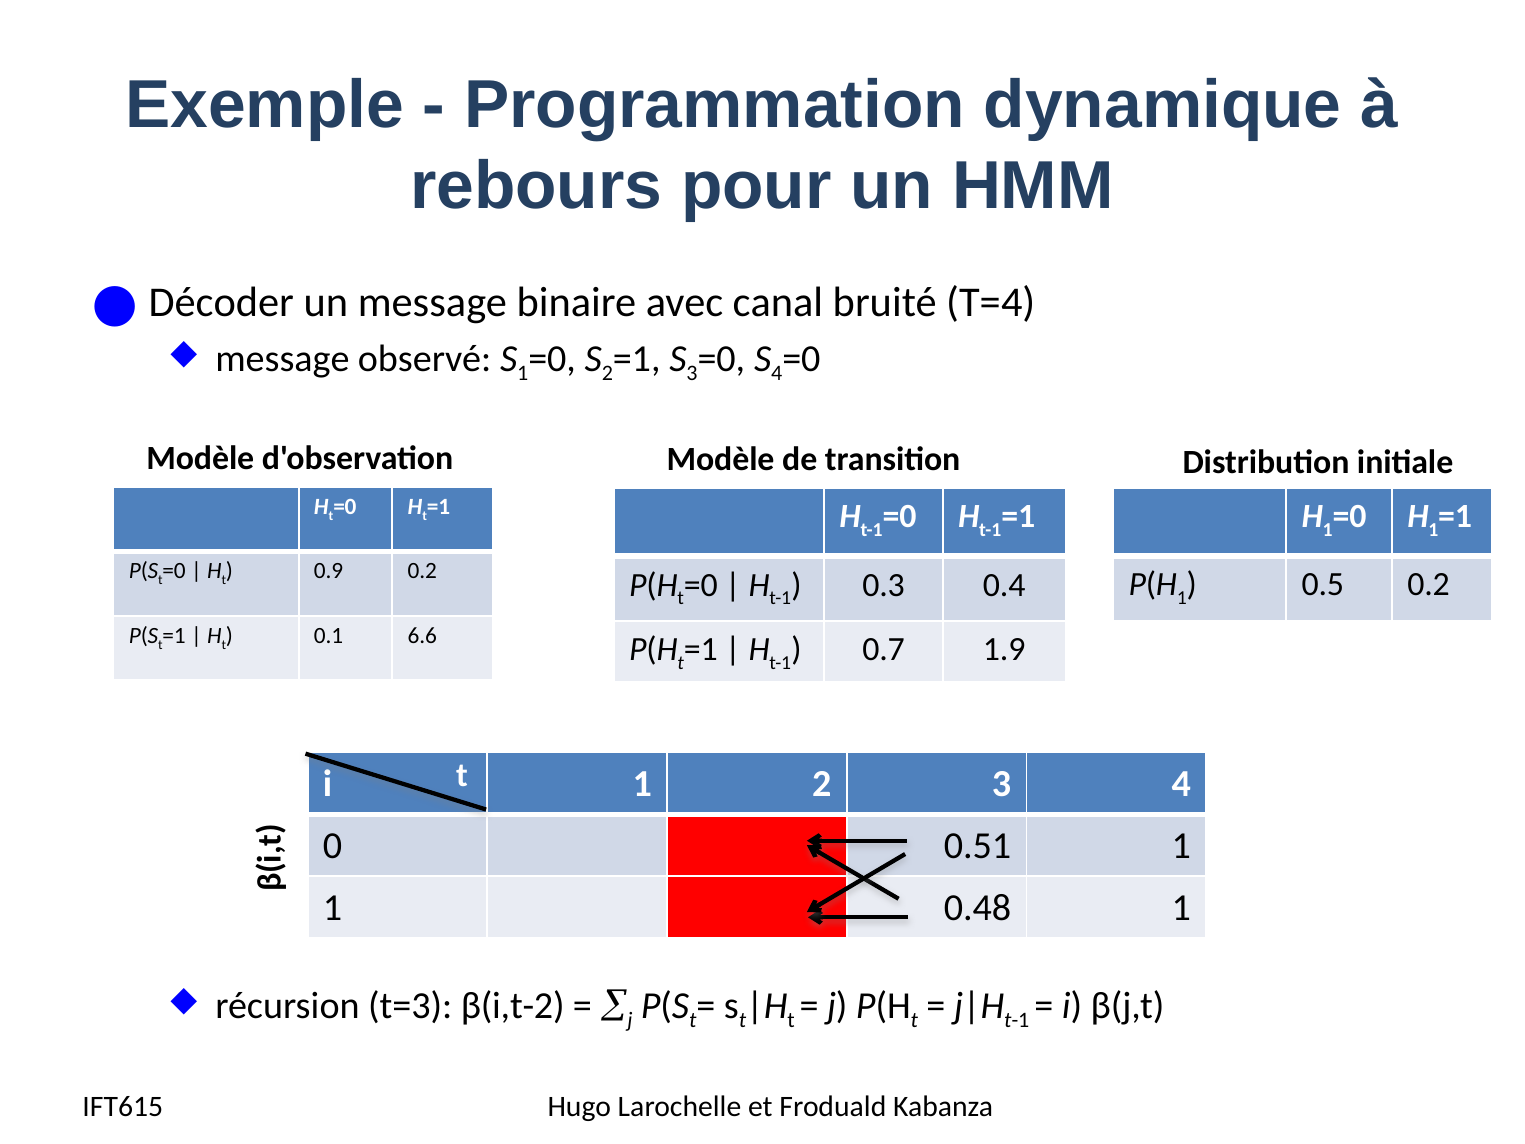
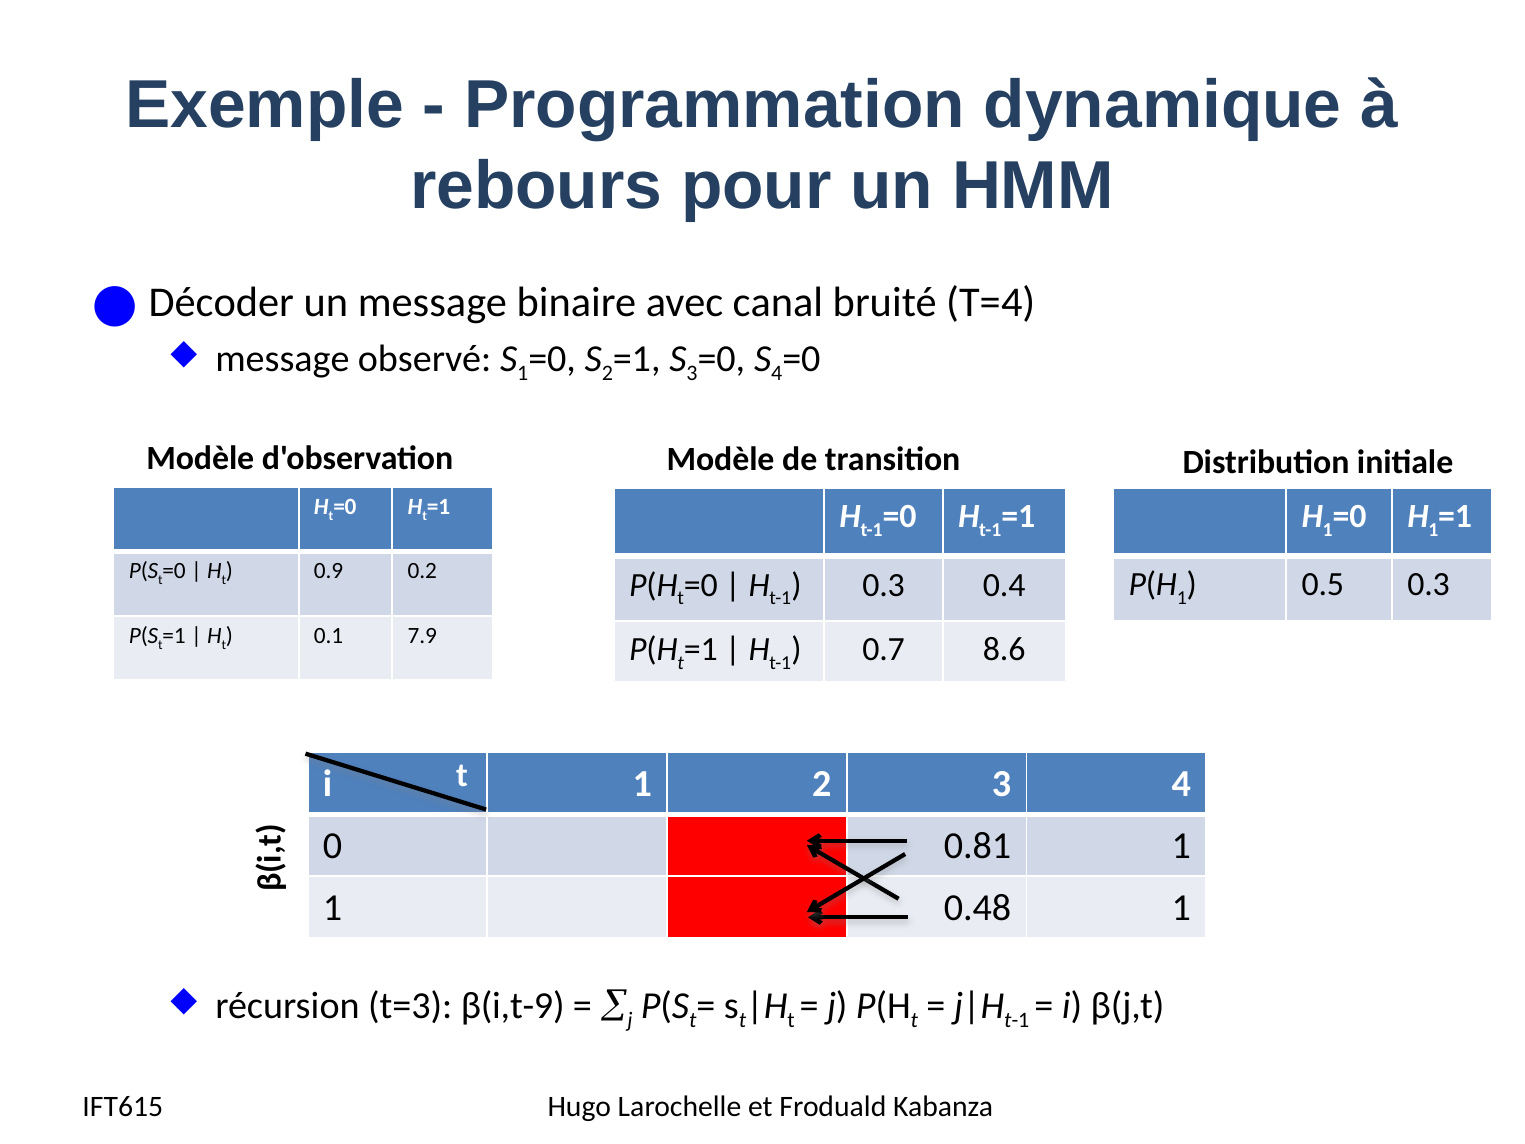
0.5 0.2: 0.2 -> 0.3 (1429, 585)
6.6: 6.6 -> 7.9 (422, 635)
1.9: 1.9 -> 8.6 (1004, 649)
0.51: 0.51 -> 0.81 (978, 846)
β(i,t-2: β(i,t-2 -> β(i,t-9 (513, 1005)
